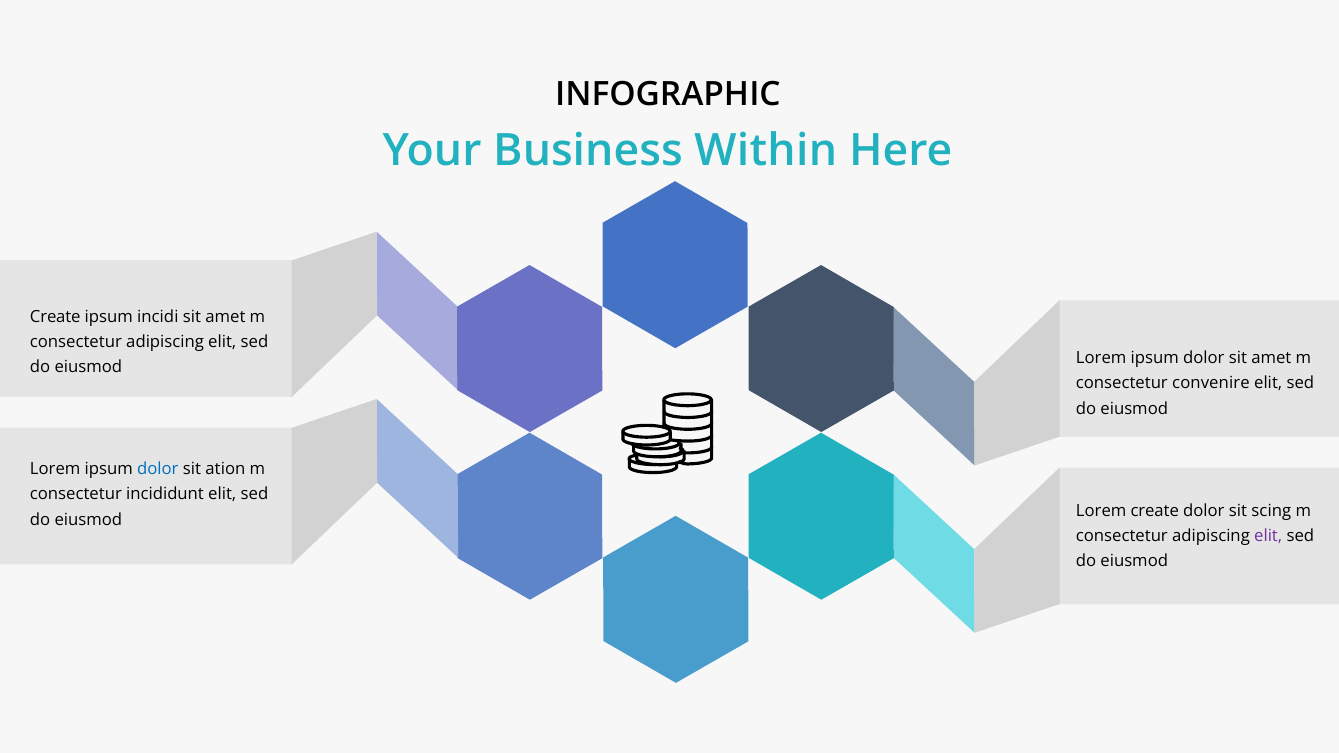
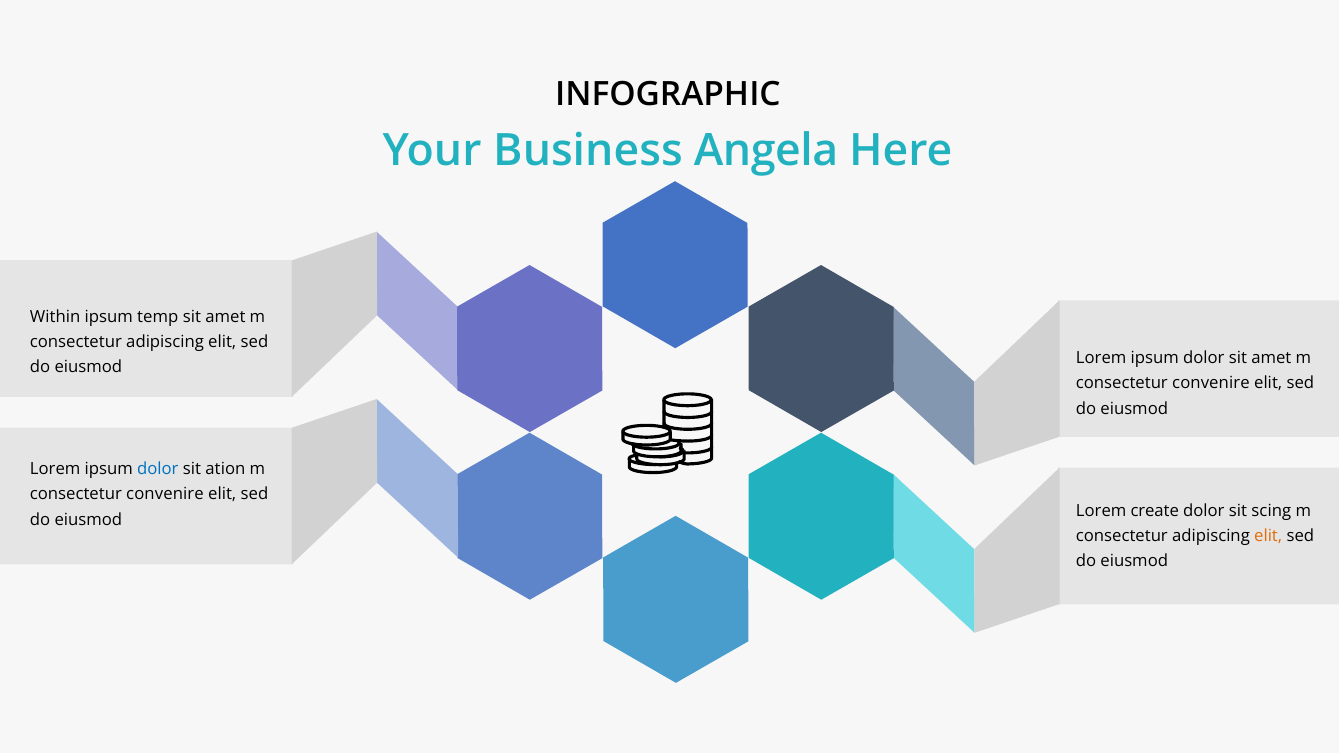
Within: Within -> Angela (766, 151)
Create: Create -> Within (55, 317)
incidi: incidi -> temp (158, 317)
incididunt: incididunt -> convenire (165, 495)
elit colour: purple -> orange (1268, 536)
